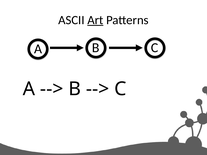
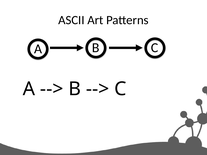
Art underline: present -> none (95, 20)
